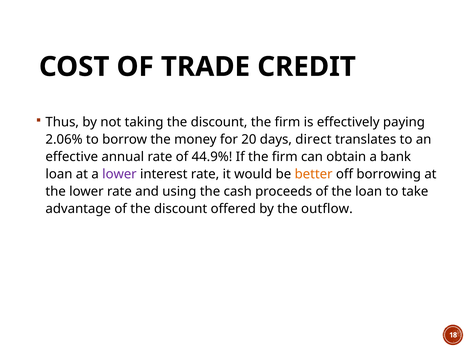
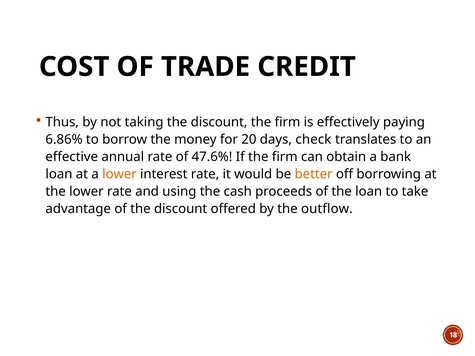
2.06%: 2.06% -> 6.86% (64, 140)
direct: direct -> check (313, 140)
44.9%: 44.9% -> 47.6% (212, 157)
lower colour: purple -> orange (119, 174)
